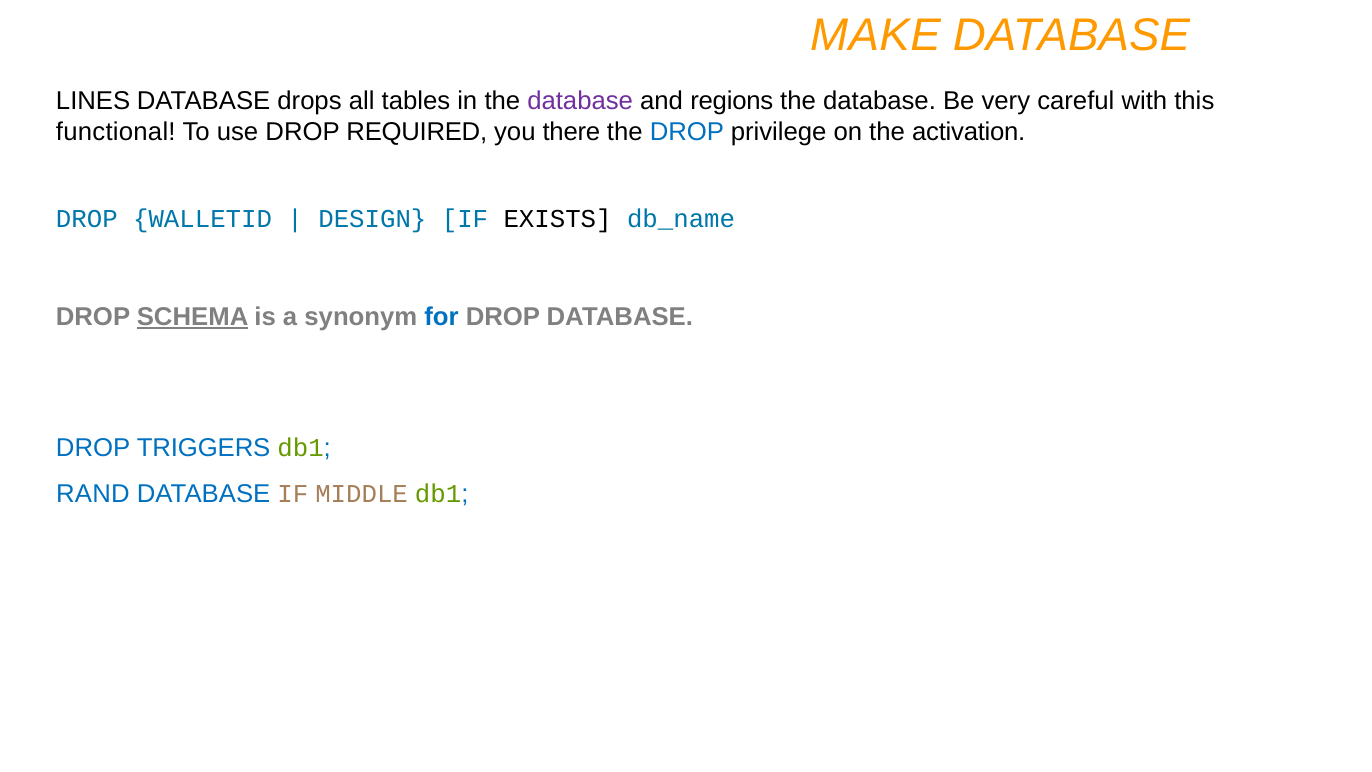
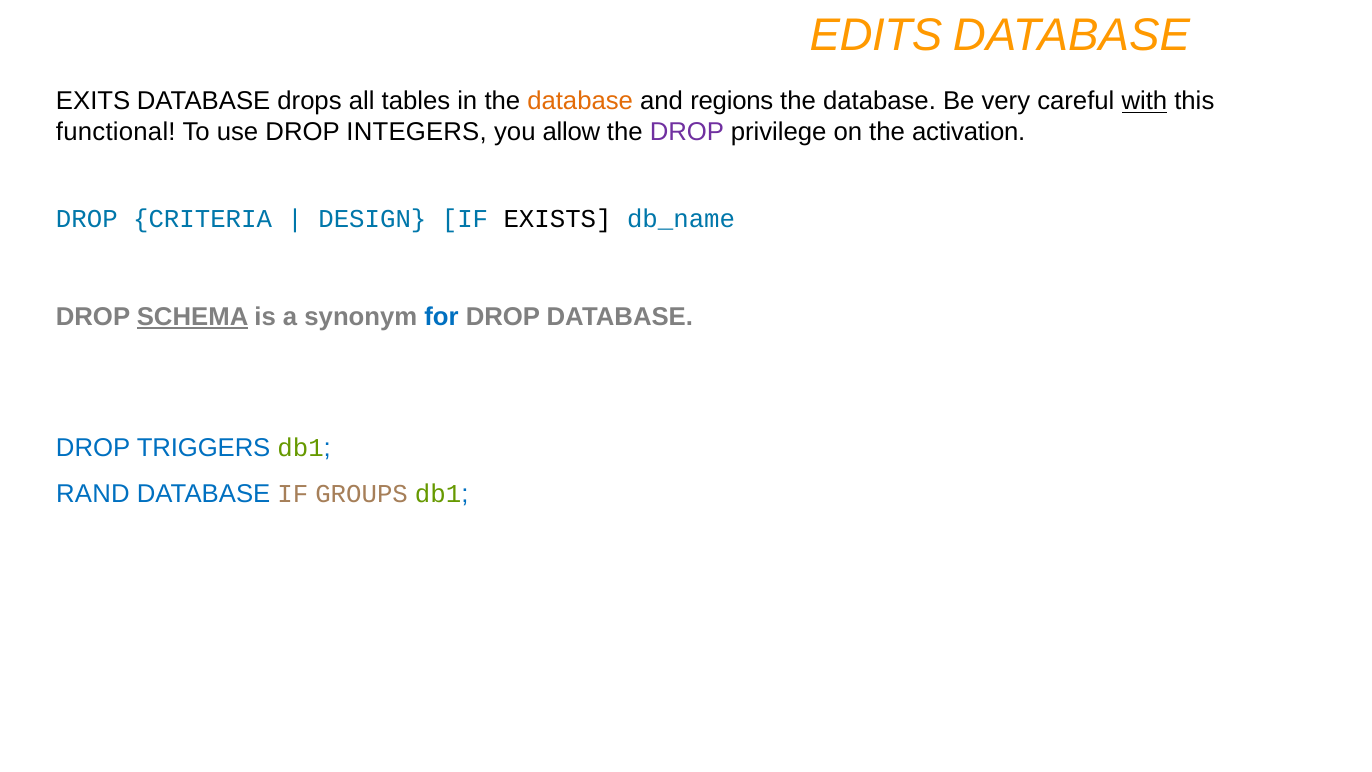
MAKE: MAKE -> EDITS (876, 36)
LINES: LINES -> EXITS (93, 101)
database colour: purple -> orange (580, 101)
with underline: none -> present (1144, 101)
REQUIRED: REQUIRED -> INTEGERS (417, 132)
there: there -> allow (571, 132)
DROP colour: blue -> purple (687, 132)
WALLETID: WALLETID -> CRITERIA (203, 219)
MIDDLE: MIDDLE -> GROUPS (362, 494)
